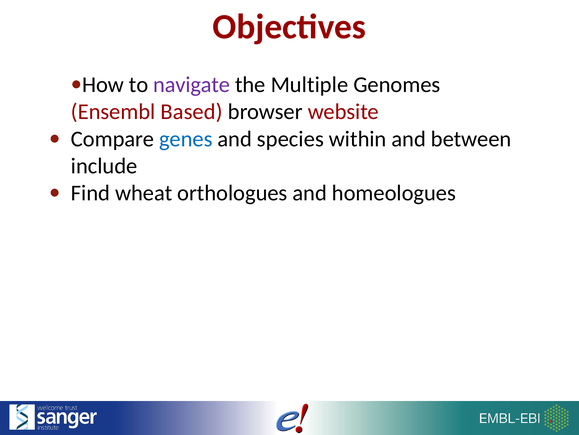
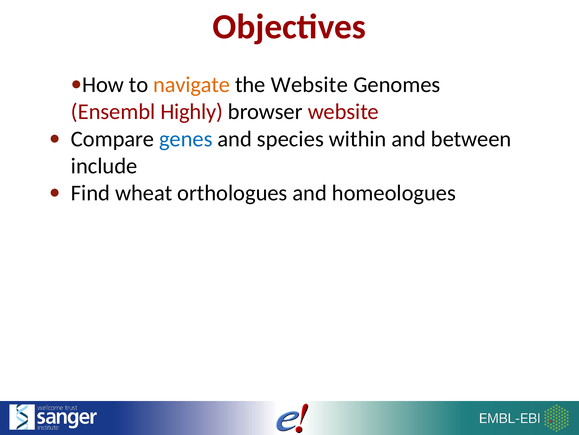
navigate colour: purple -> orange (192, 85)
the Multiple: Multiple -> Website (309, 85)
Based: Based -> Highly (192, 112)
